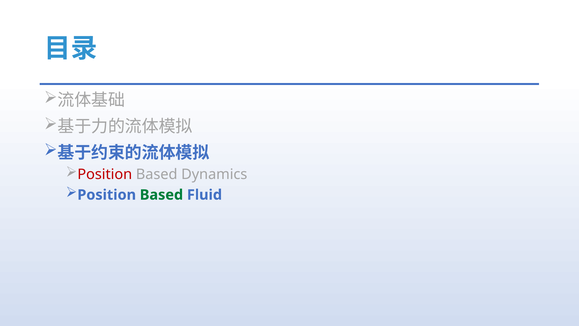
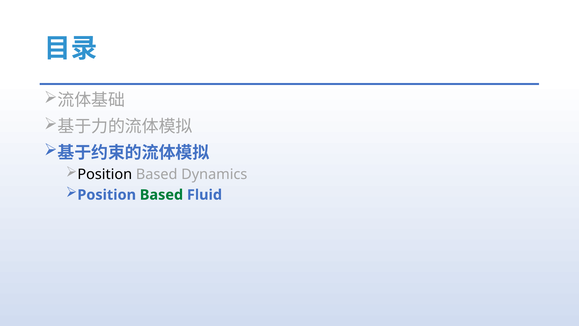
Position colour: red -> black (105, 174)
